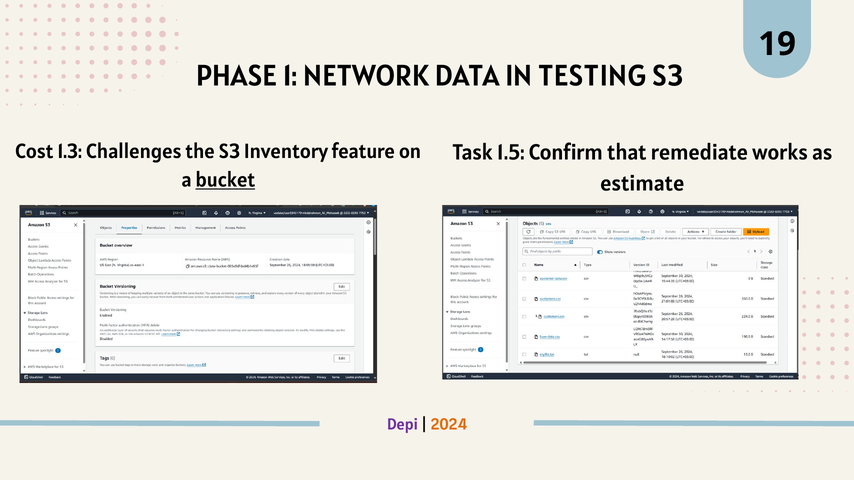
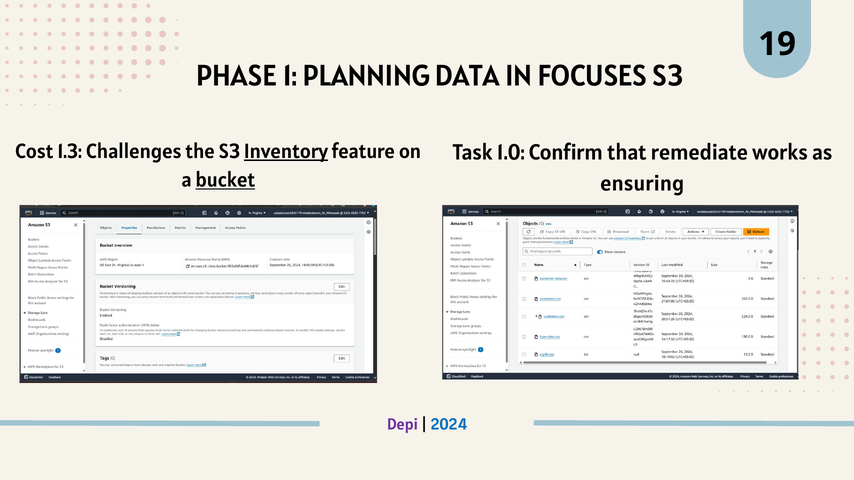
NETWORK: NETWORK -> PLANNING (367, 76)
TESTING: TESTING -> FOCUSES (592, 76)
Inventory underline: none -> present (286, 152)
1.5: 1.5 -> 1.0 (511, 153)
estimate: estimate -> ensuring (642, 184)
2024 colour: orange -> blue (449, 425)
